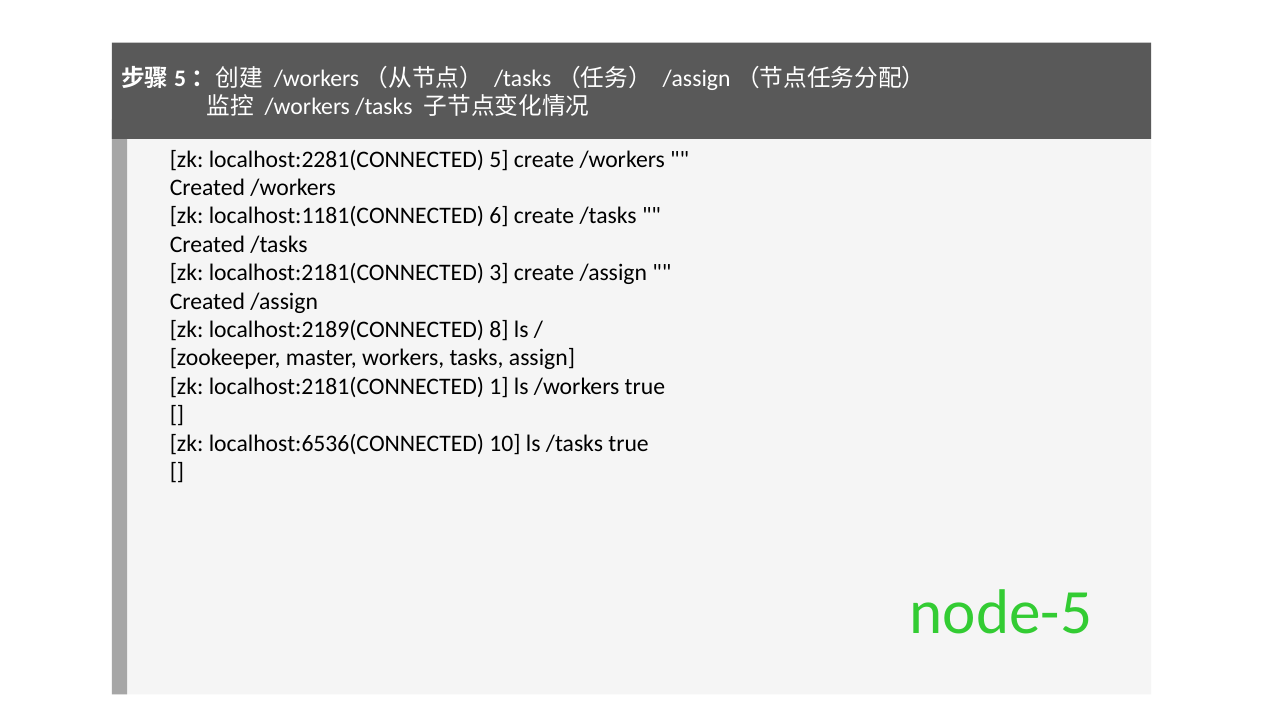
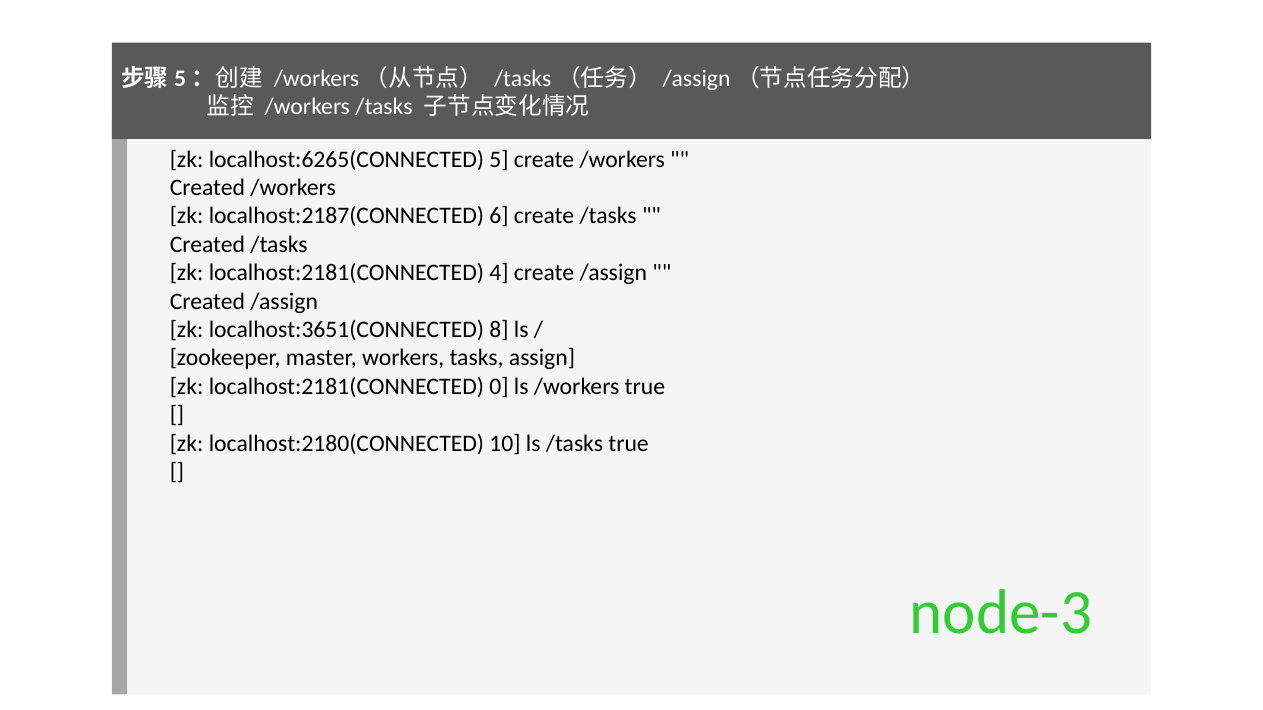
localhost:2281(CONNECTED: localhost:2281(CONNECTED -> localhost:6265(CONNECTED (346, 159)
localhost:1181(CONNECTED: localhost:1181(CONNECTED -> localhost:2187(CONNECTED (346, 216)
3: 3 -> 4 (499, 273)
localhost:2189(CONNECTED: localhost:2189(CONNECTED -> localhost:3651(CONNECTED (346, 330)
1: 1 -> 0 (499, 387)
localhost:6536(CONNECTED: localhost:6536(CONNECTED -> localhost:2180(CONNECTED (346, 444)
node-5: node-5 -> node-3 (1001, 613)
